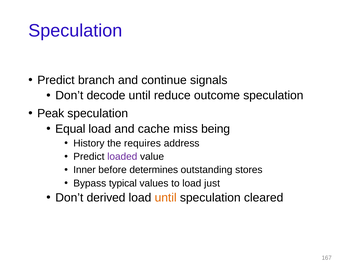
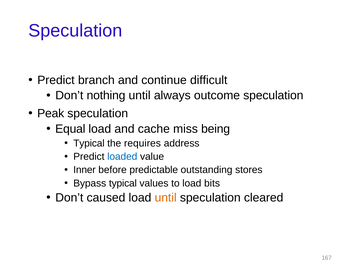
signals: signals -> difficult (209, 80)
decode: decode -> nothing (106, 96)
reduce: reduce -> always (172, 96)
History: History -> Typical (89, 143)
loaded colour: purple -> blue (122, 157)
determines: determines -> predictable (154, 170)
just: just -> bits (212, 183)
derived: derived -> caused (106, 198)
